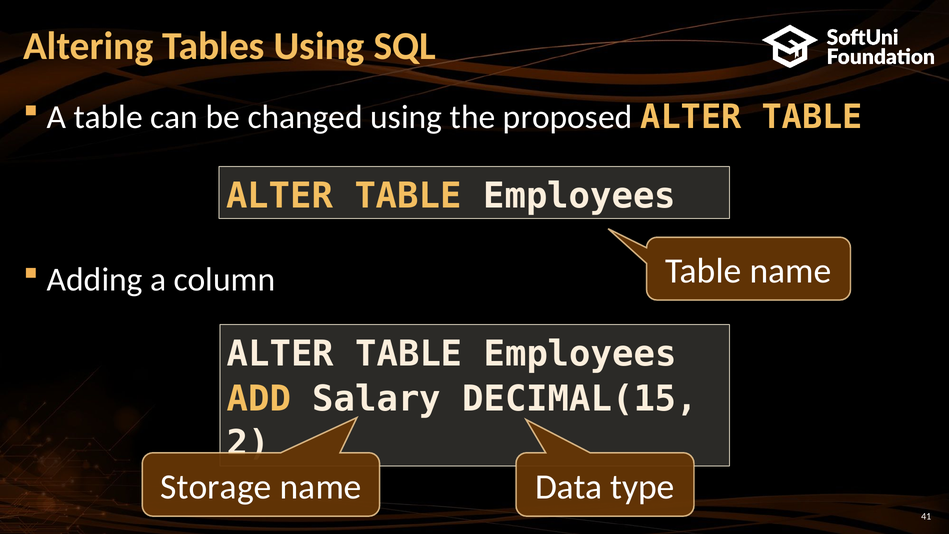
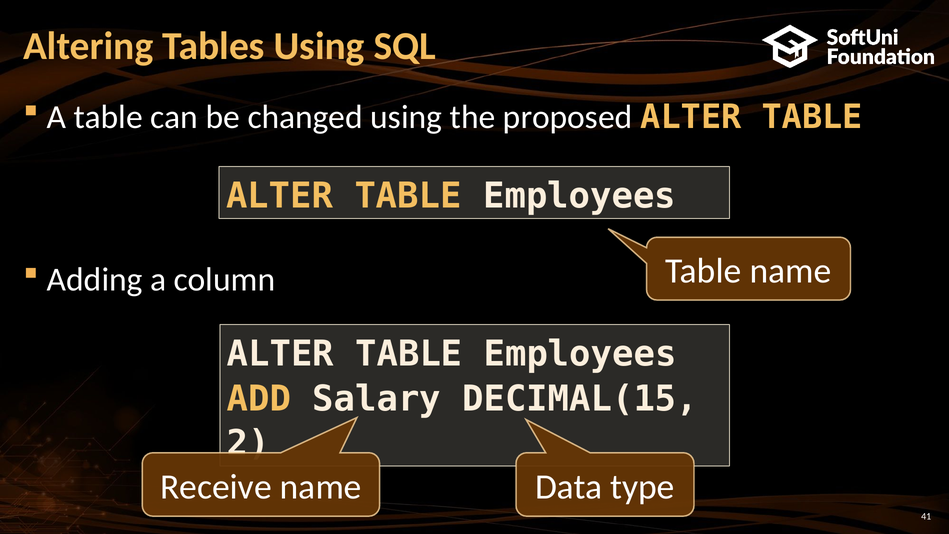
Storage: Storage -> Receive (216, 487)
